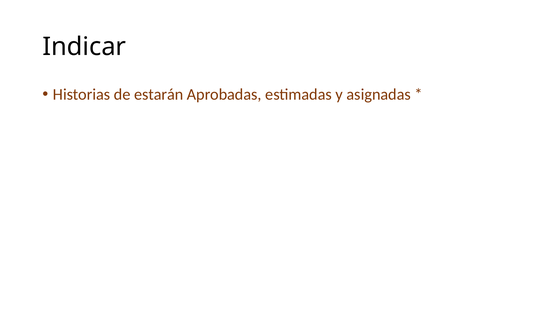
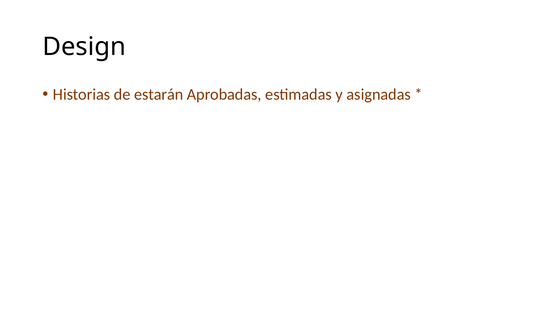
Indicar: Indicar -> Design (84, 47)
